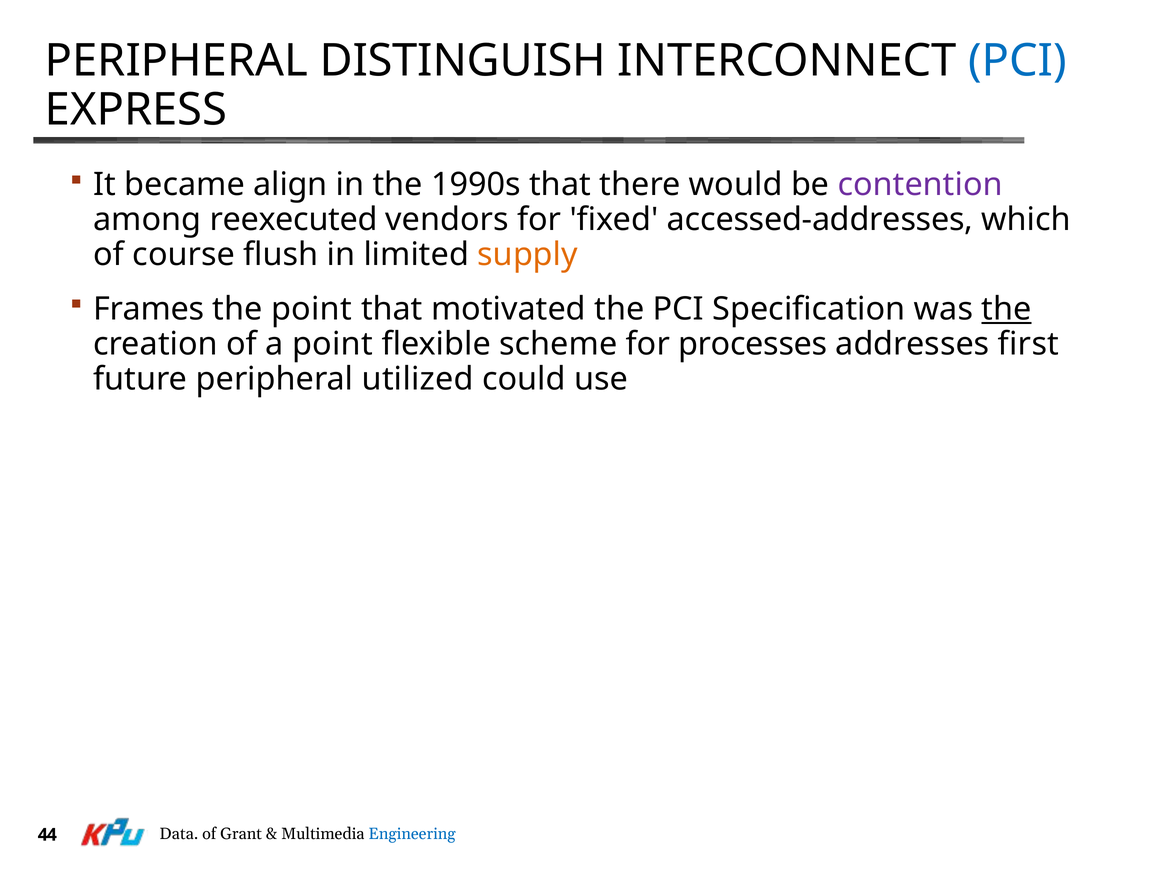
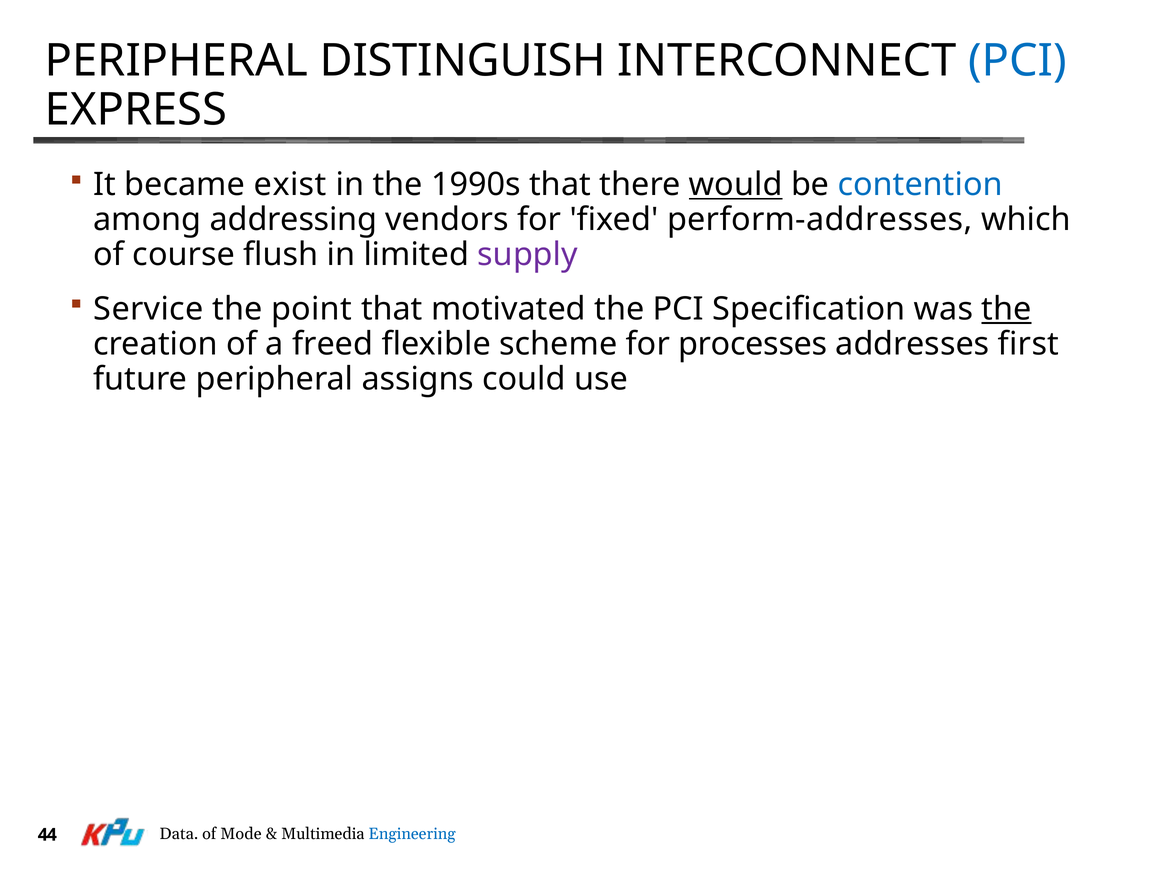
align: align -> exist (290, 185)
would underline: none -> present (736, 185)
contention colour: purple -> blue (920, 185)
reexecuted: reexecuted -> addressing (293, 220)
accessed-addresses: accessed-addresses -> perform-addresses (820, 220)
supply colour: orange -> purple (528, 255)
Frames: Frames -> Service (148, 309)
a point: point -> freed (333, 344)
utilized: utilized -> assigns (418, 379)
Grant: Grant -> Mode (241, 834)
